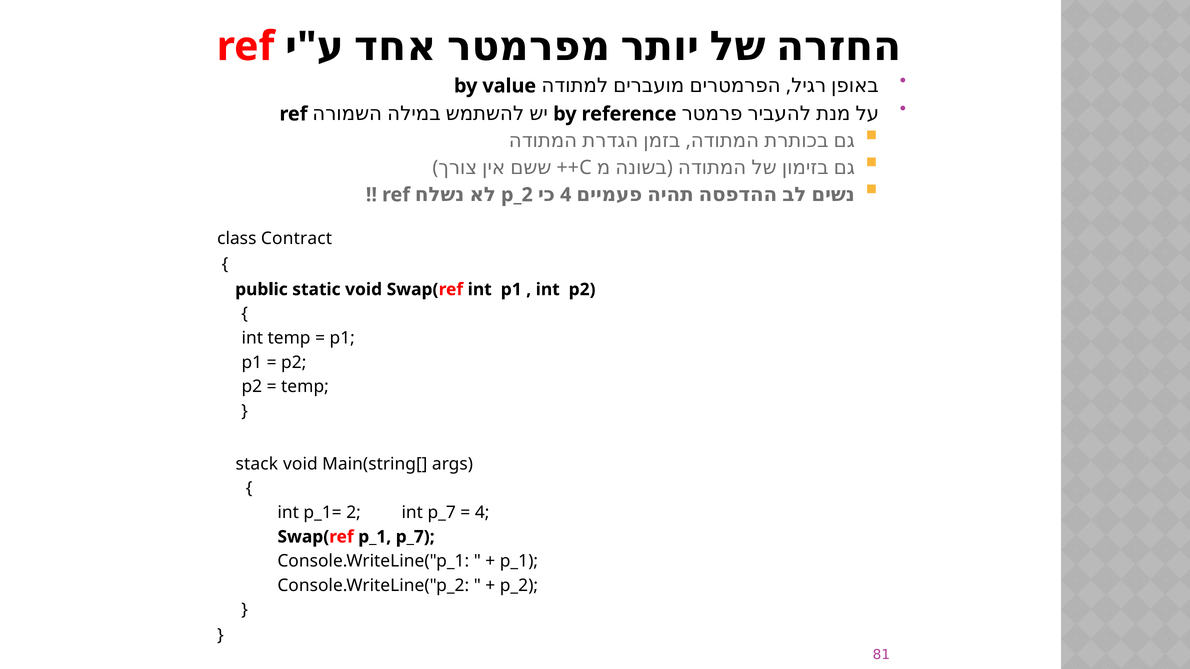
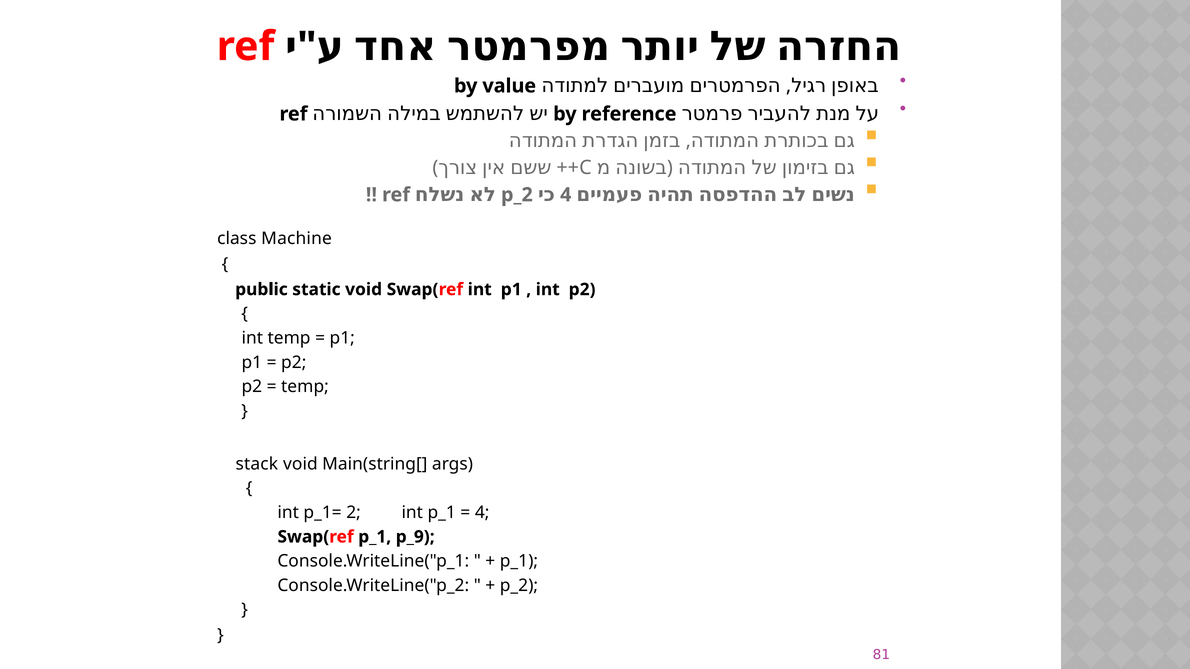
Contract: Contract -> Machine (297, 239)
int p_7: p_7 -> p_1 (442, 513)
p_1 p_7: p_7 -> p_9 (415, 537)
